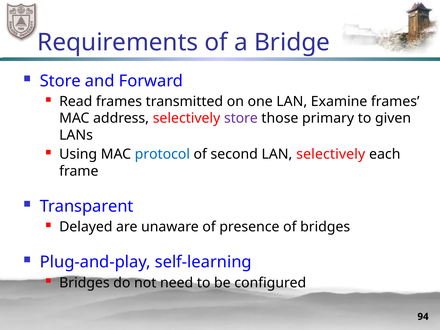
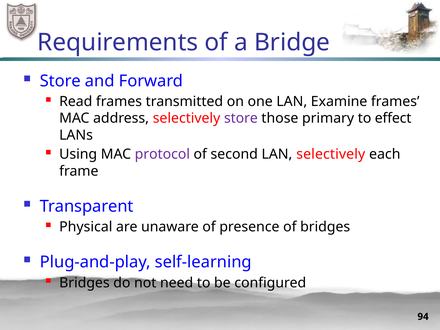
given: given -> effect (393, 118)
protocol colour: blue -> purple (162, 154)
Delayed: Delayed -> Physical (86, 227)
